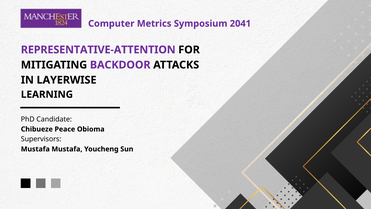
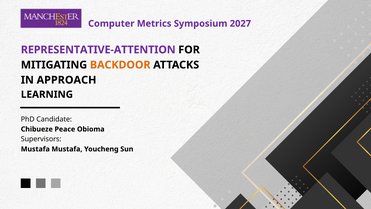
2041: 2041 -> 2027 (240, 24)
BACKDOOR colour: purple -> orange (120, 65)
LAYERWISE: LAYERWISE -> APPROACH (67, 80)
